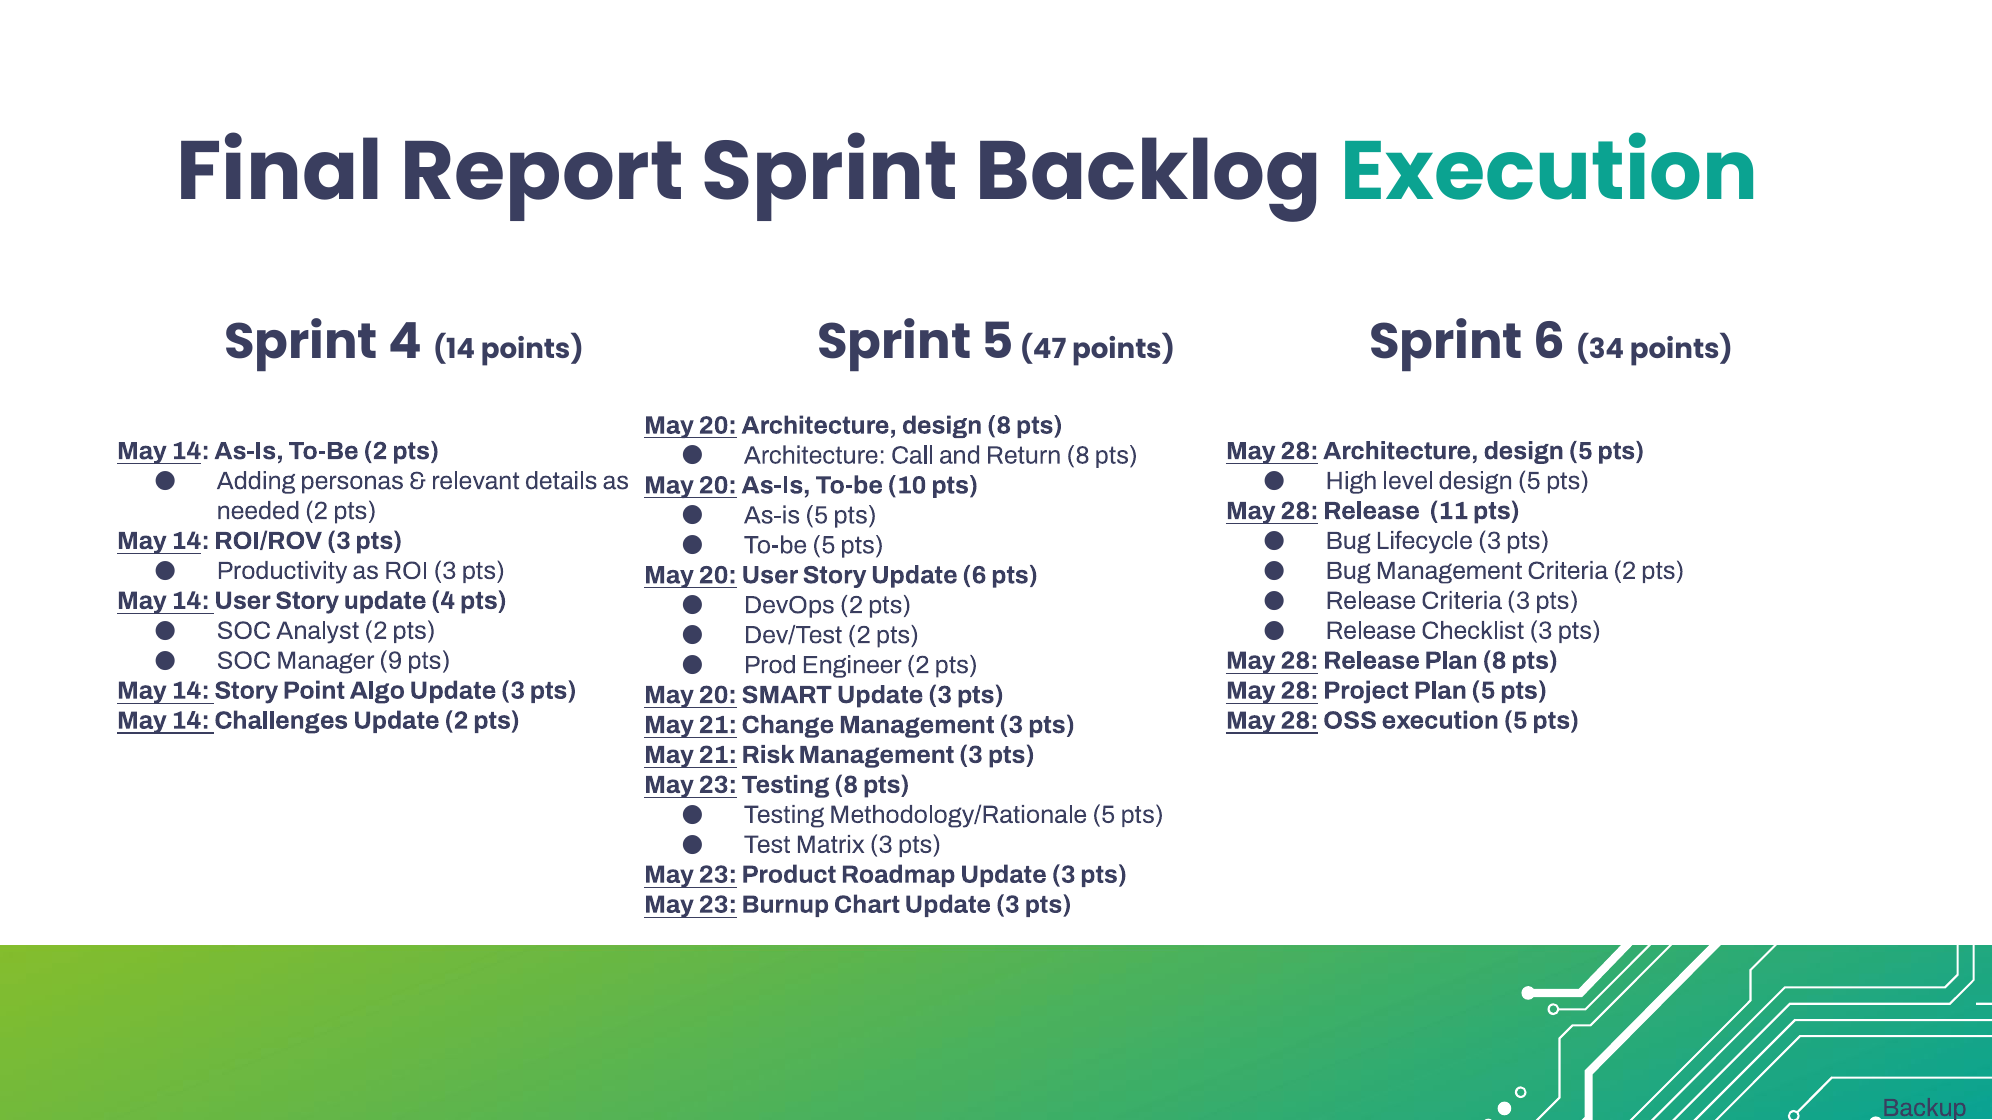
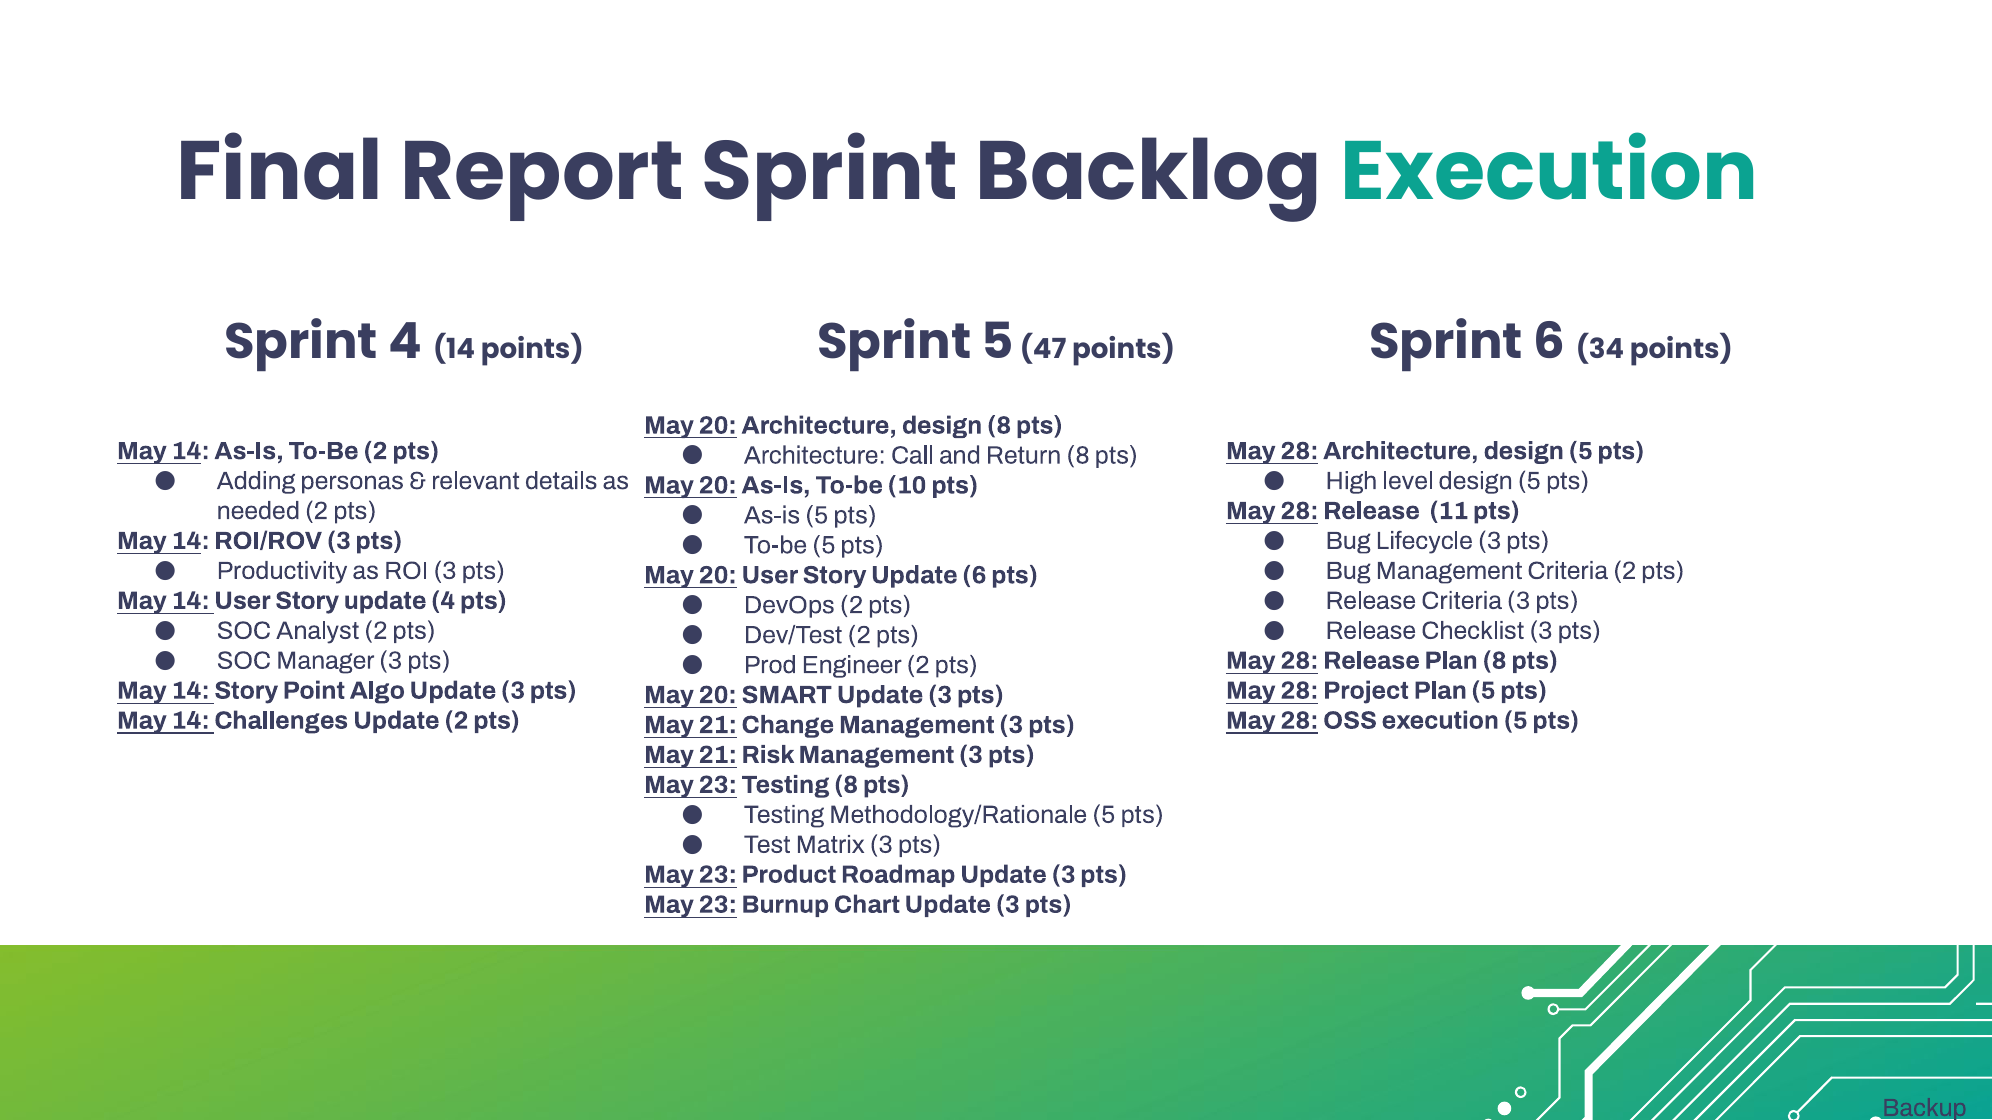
Manager 9: 9 -> 3 (391, 661)
